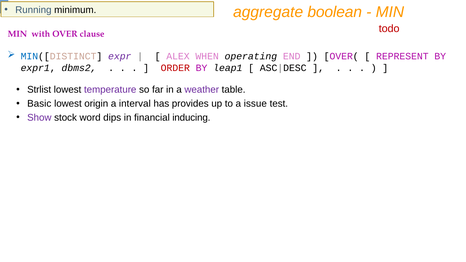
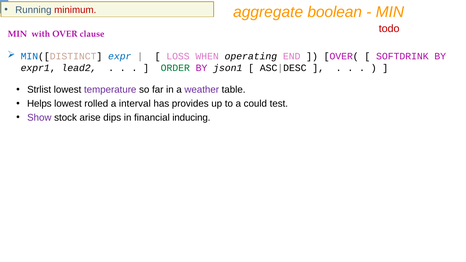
minimum colour: black -> red (75, 10)
expr colour: purple -> blue (120, 56)
ALEX: ALEX -> LOSS (178, 56)
REPRESENT: REPRESENT -> SOFTDRINK (402, 56)
dbms2: dbms2 -> lead2 (79, 68)
ORDER colour: red -> green (175, 68)
leap1: leap1 -> json1 (228, 68)
Basic: Basic -> Helps (39, 104)
origin: origin -> rolled (96, 104)
issue: issue -> could (255, 104)
word: word -> arise (90, 118)
